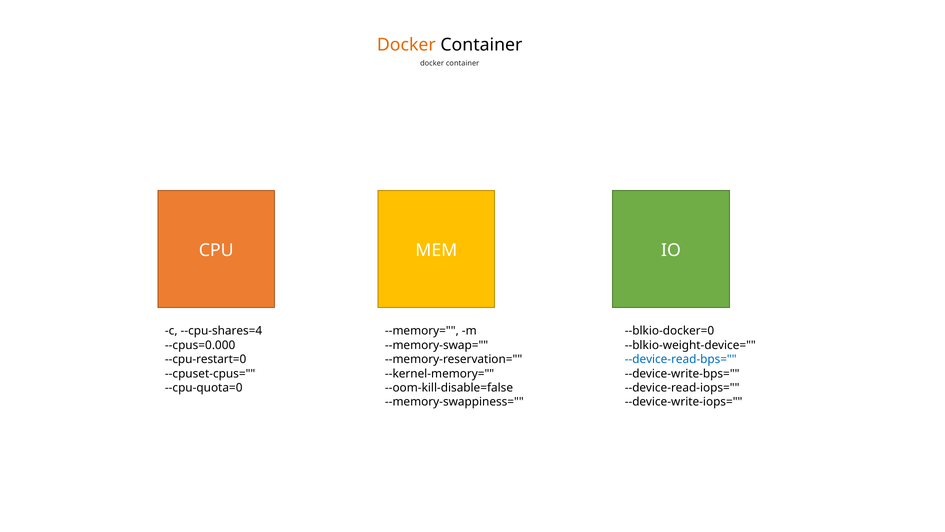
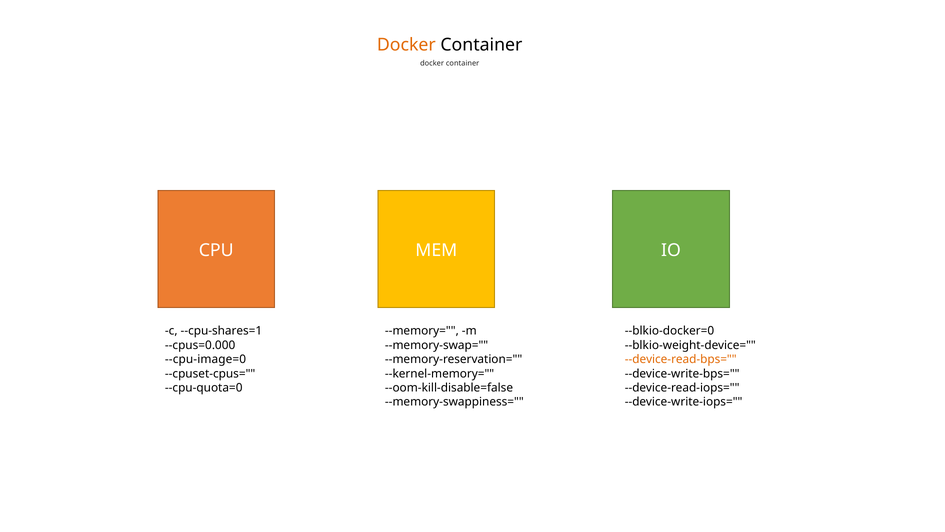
--cpu-shares=4: --cpu-shares=4 -> --cpu-shares=1 (221, 331)
--cpu-restart=0: --cpu-restart=0 -> --cpu-image=0 (206, 359)
--device-read-bps= colour: blue -> orange (681, 359)
